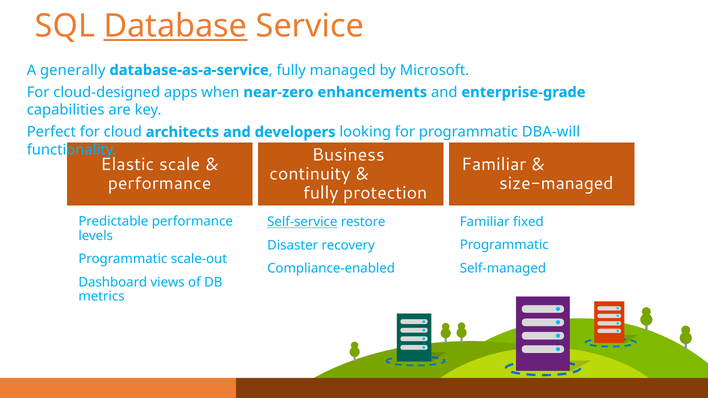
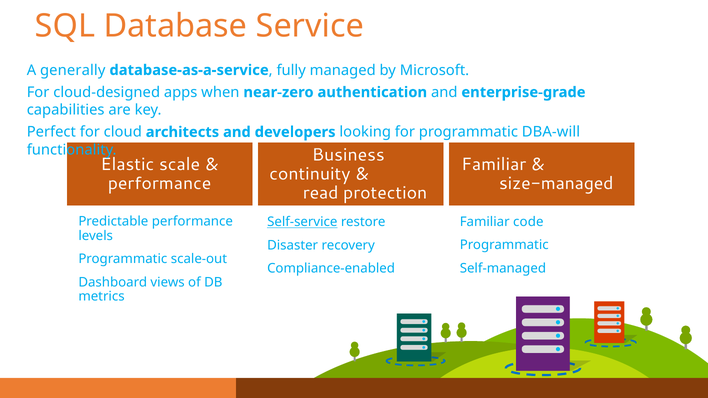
Database underline: present -> none (175, 26)
enhancements: enhancements -> authentication (372, 92)
fully: fully -> read (321, 193)
fixed: fixed -> code (528, 222)
